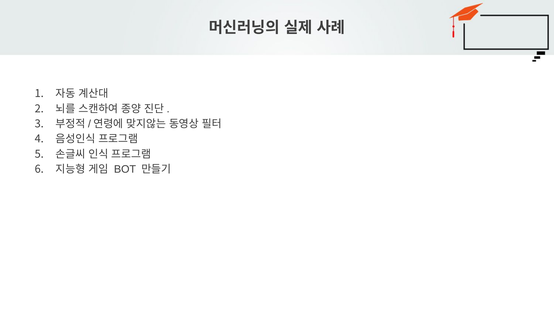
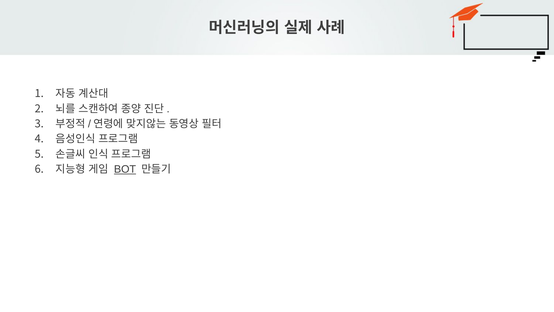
BOT underline: none -> present (125, 169)
